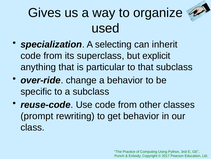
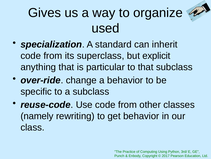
selecting: selecting -> standard (113, 44)
prompt: prompt -> namely (37, 116)
